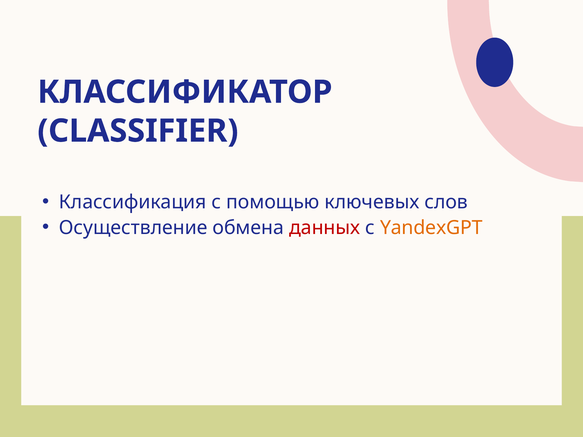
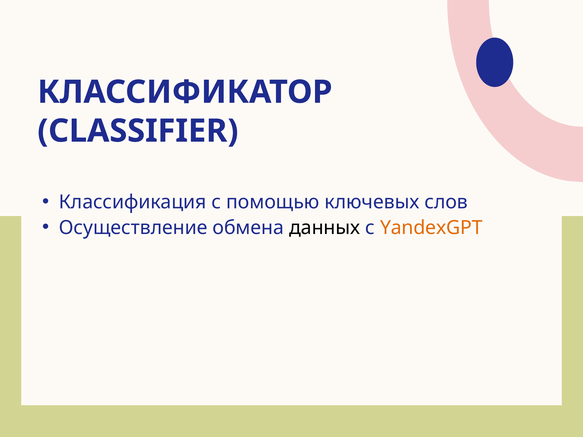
данных colour: red -> black (325, 228)
